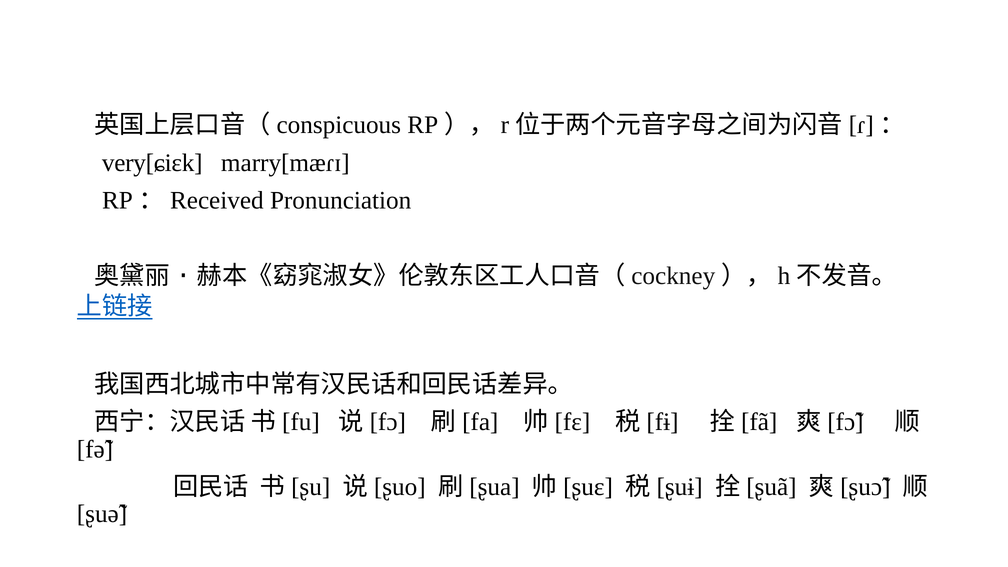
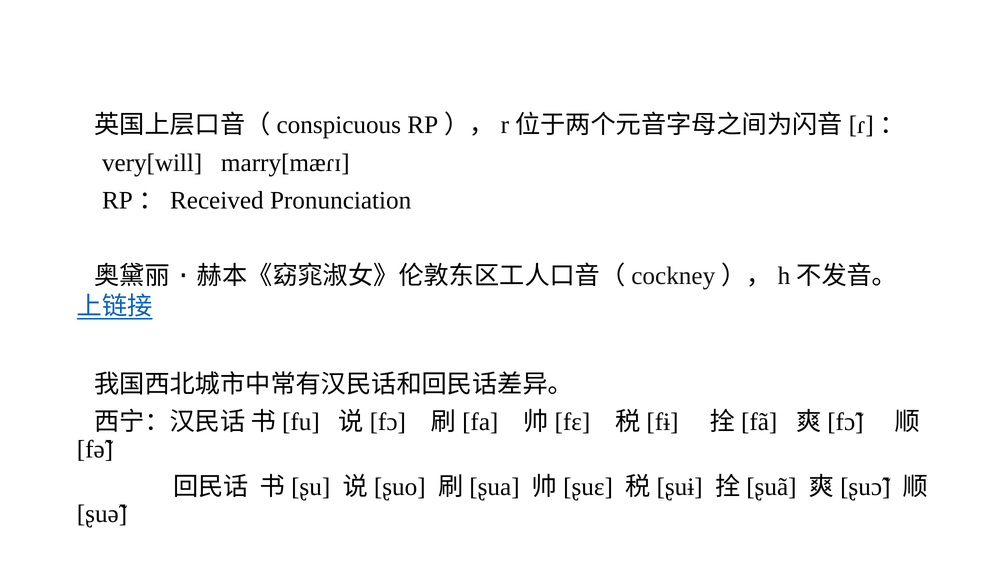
very[ɕiɛk: very[ɕiɛk -> very[will (152, 163)
